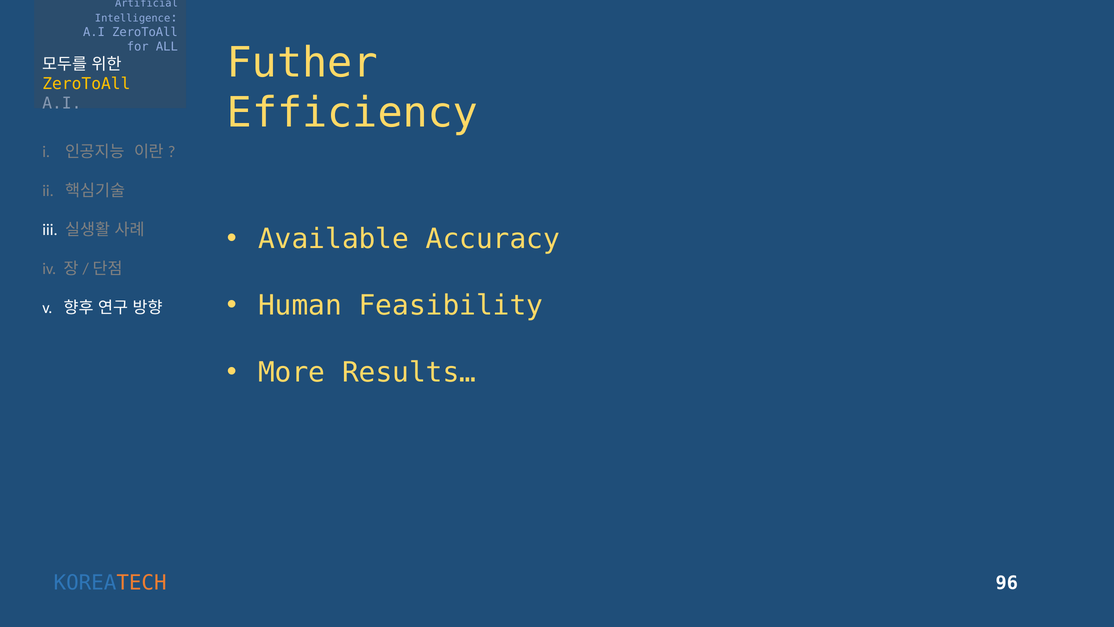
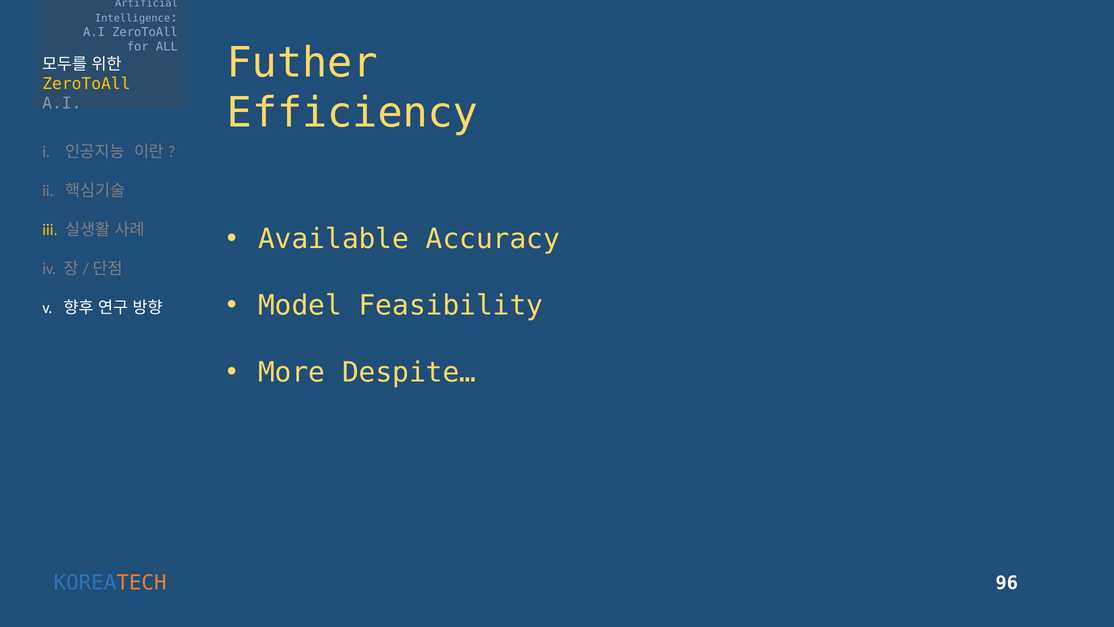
iii colour: white -> yellow (50, 230)
Human: Human -> Model (300, 306)
Results…: Results… -> Despite… (409, 372)
